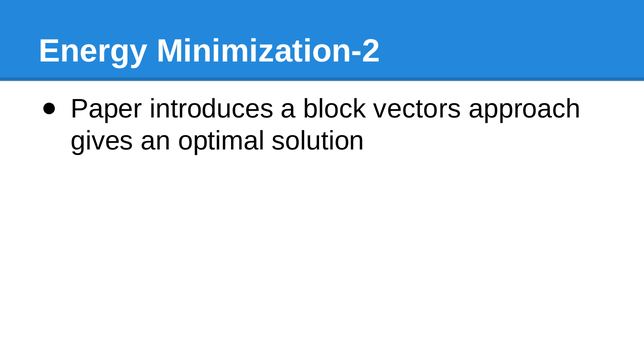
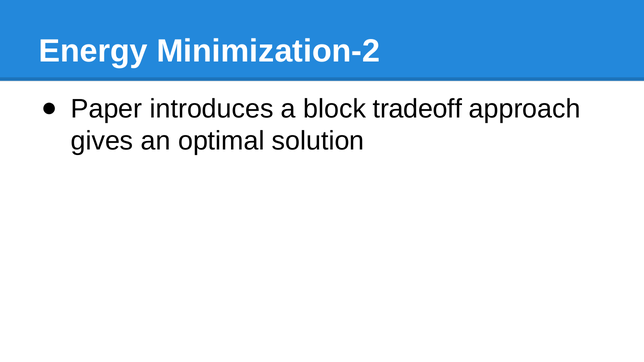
vectors: vectors -> tradeoff (417, 109)
